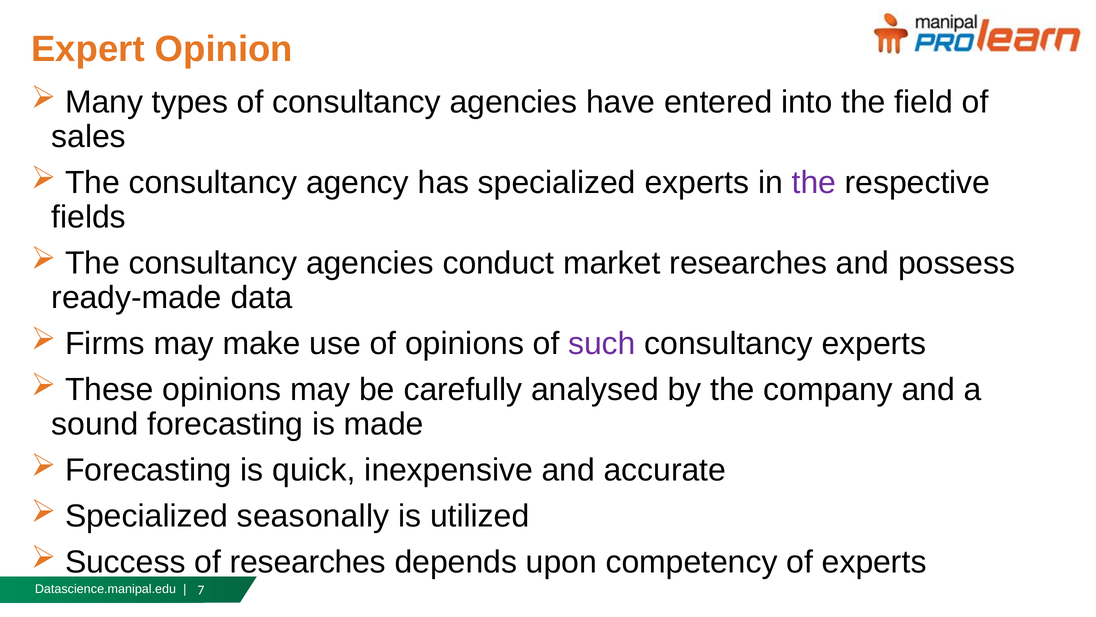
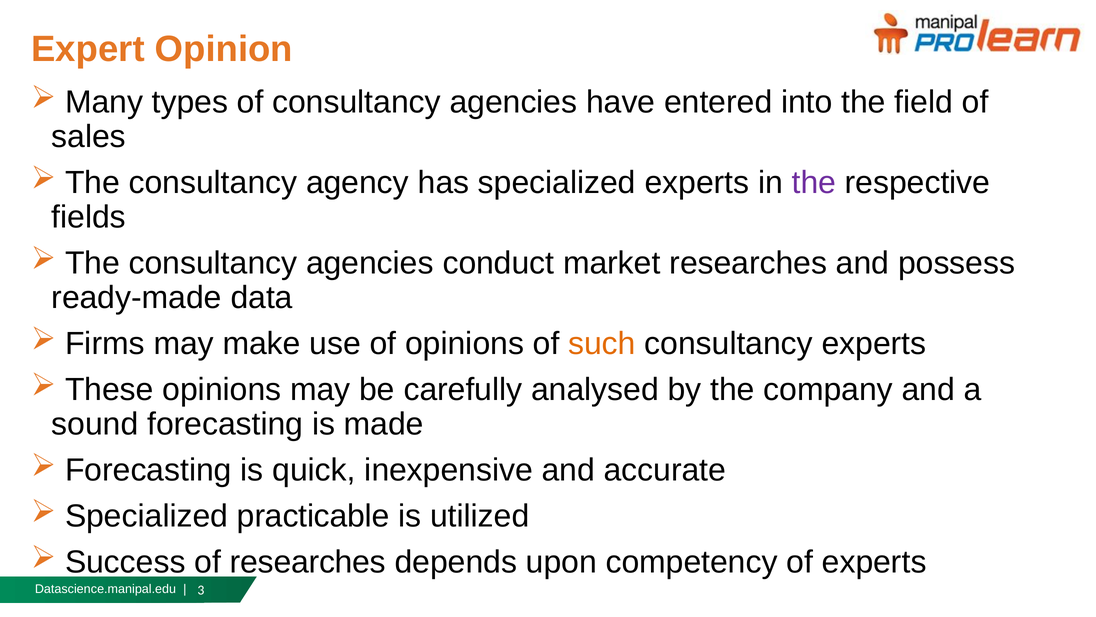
such colour: purple -> orange (602, 344)
seasonally: seasonally -> practicable (313, 516)
7: 7 -> 3 (201, 590)
